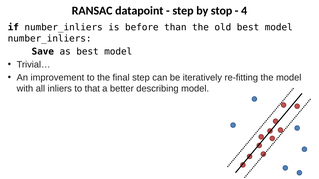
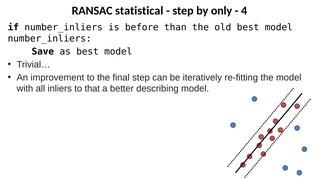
datapoint: datapoint -> statistical (139, 11)
stop: stop -> only (222, 11)
